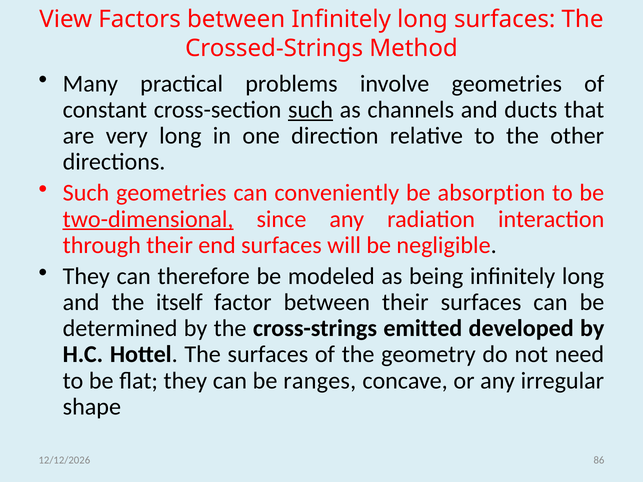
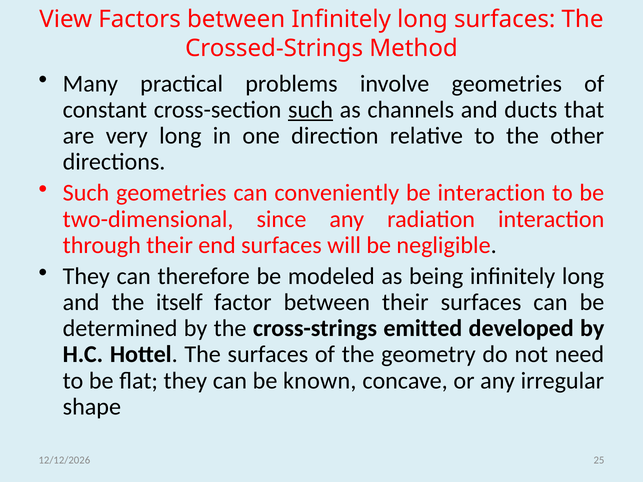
be absorption: absorption -> interaction (491, 193)
two-dimensional underline: present -> none (148, 219)
ranges: ranges -> known (320, 381)
86: 86 -> 25 (599, 460)
